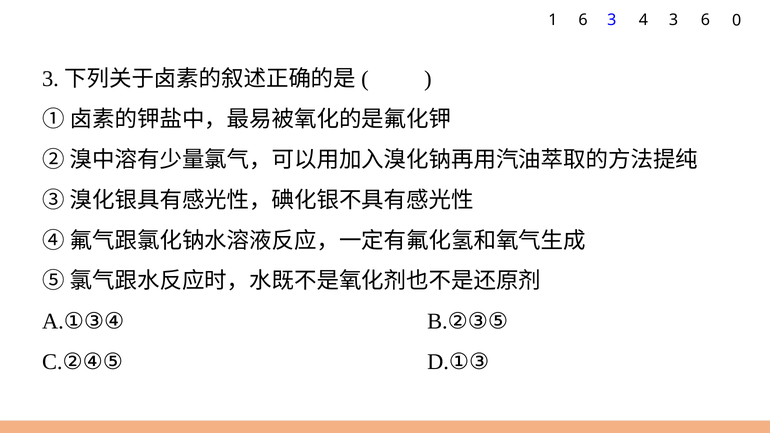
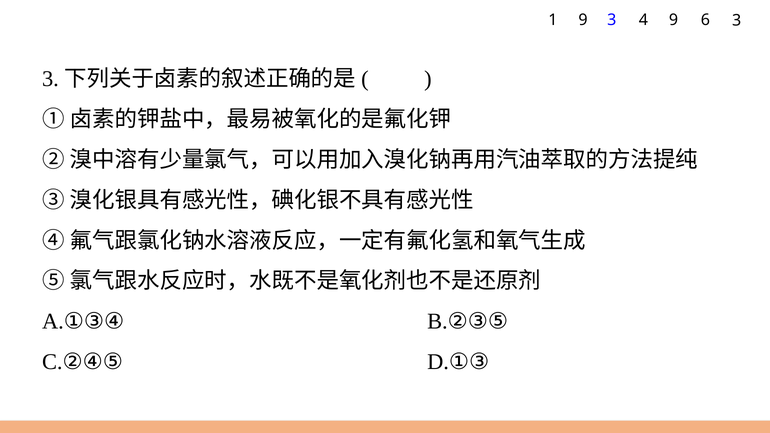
1 6: 6 -> 9 (583, 20)
4 3: 3 -> 9 (674, 20)
6 0: 0 -> 3 (737, 20)
